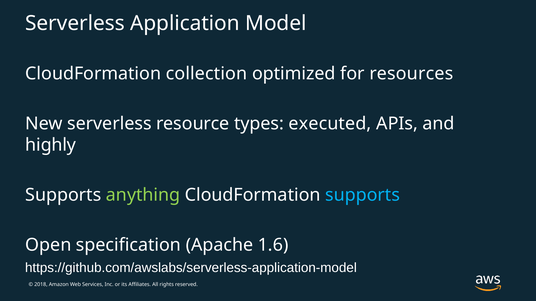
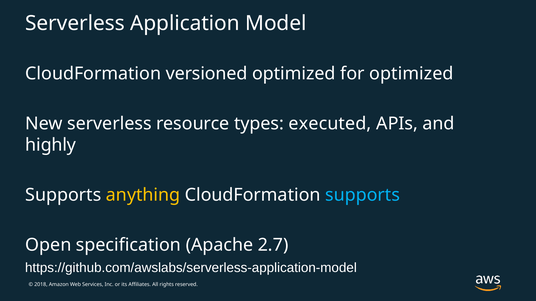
collection: collection -> versioned (207, 74)
for resources: resources -> optimized (411, 74)
anything colour: light green -> yellow (143, 195)
1.6: 1.6 -> 2.7 (273, 245)
